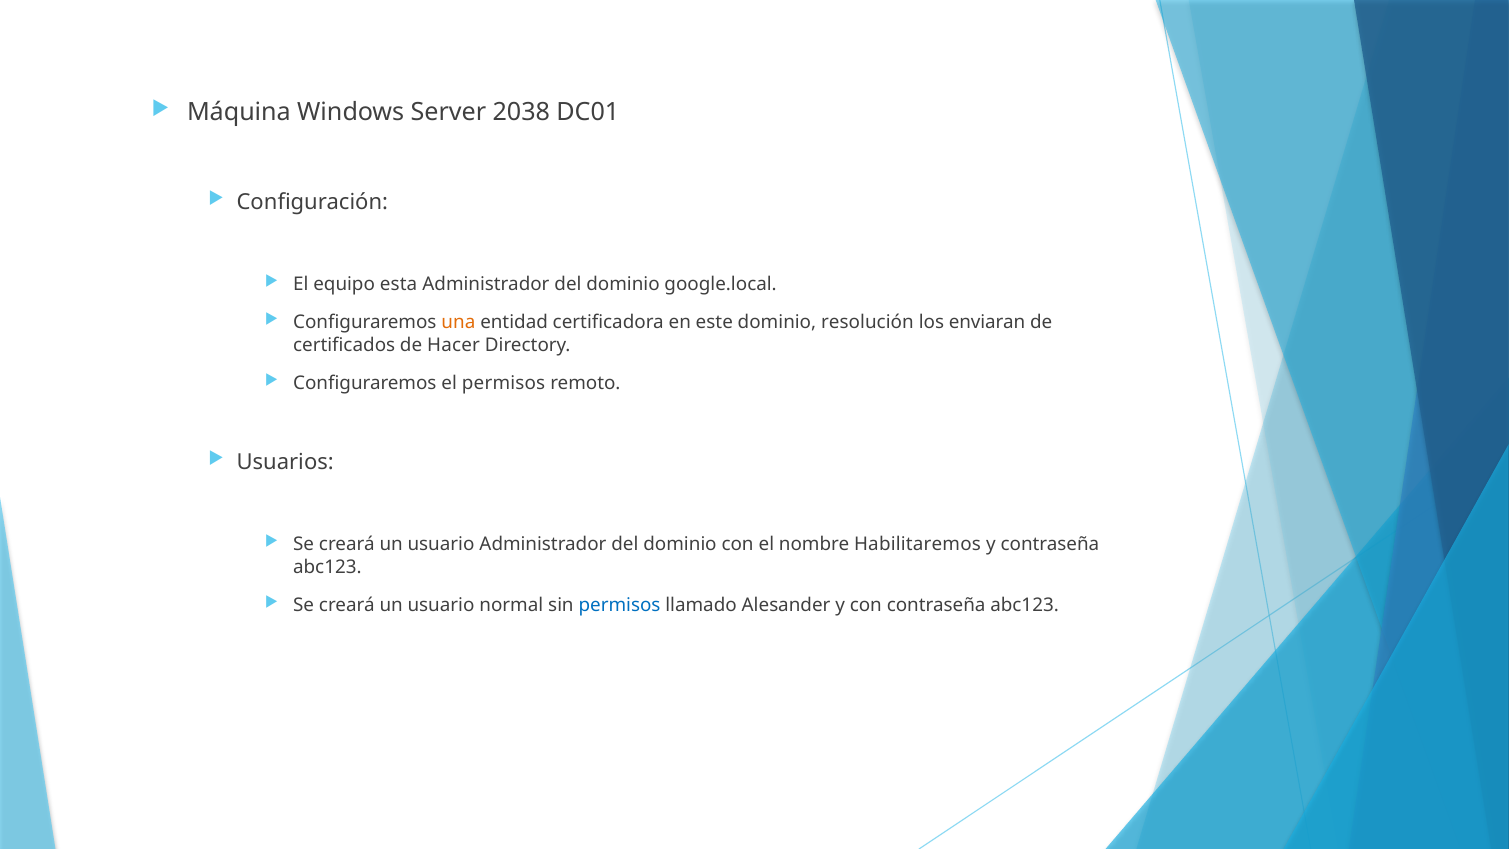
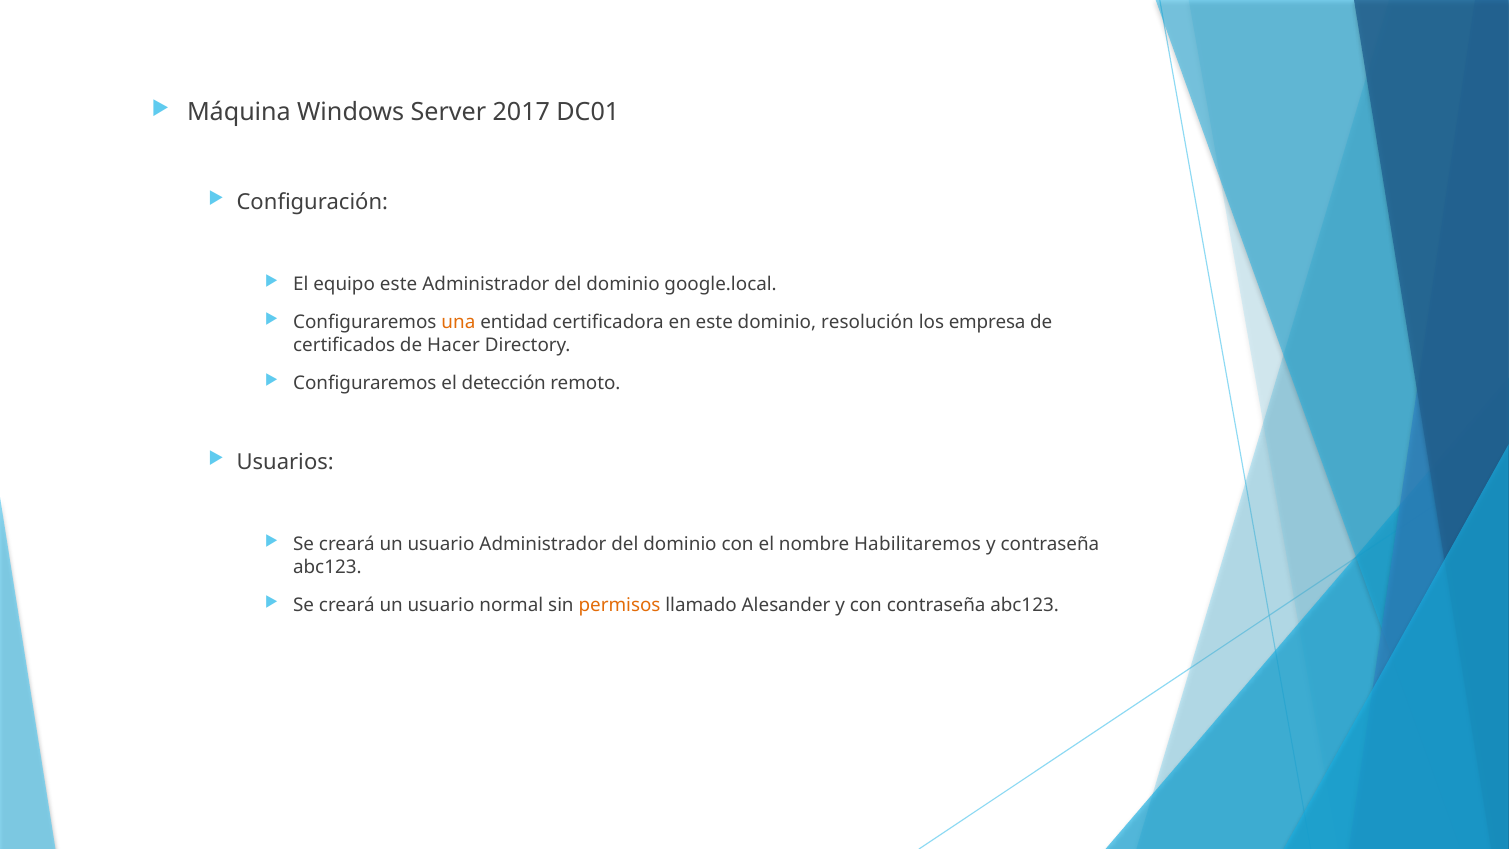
2038: 2038 -> 2017 (521, 112)
equipo esta: esta -> este (399, 284)
enviaran: enviaran -> empresa (987, 322)
el permisos: permisos -> detección (504, 383)
permisos colour: blue -> orange (619, 605)
